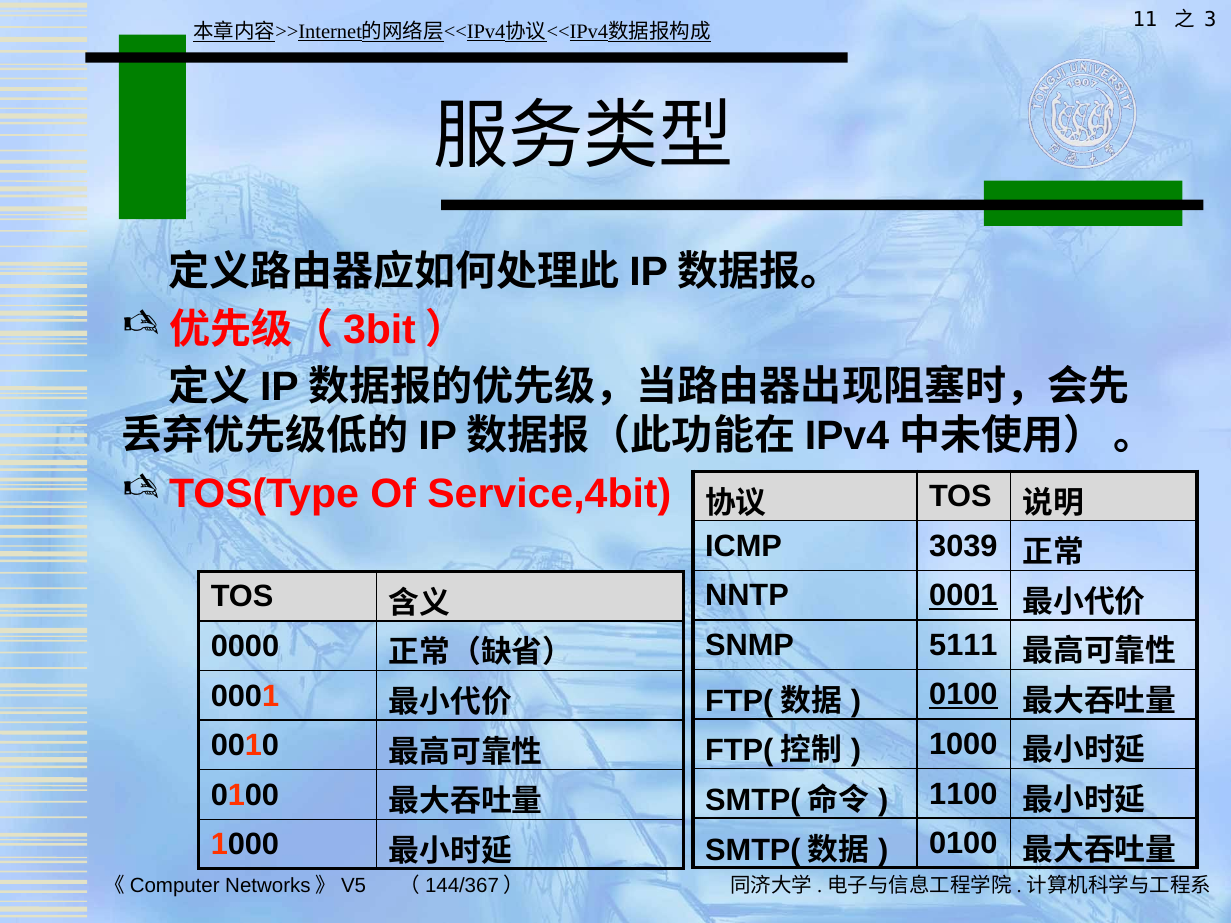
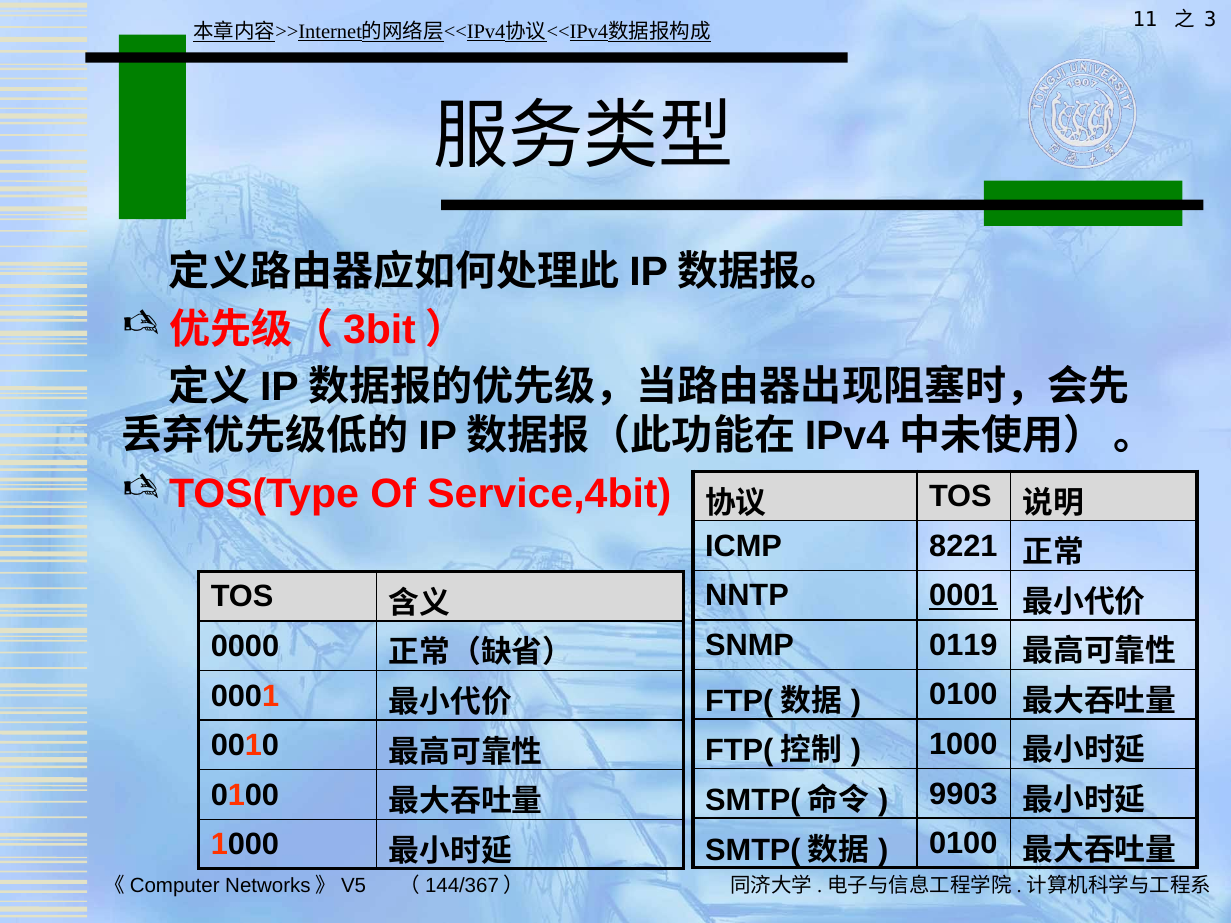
3039: 3039 -> 8221 (963, 546)
5111: 5111 -> 0119 (963, 645)
0100 underline: present -> none (963, 695)
1100: 1100 -> 9903 (963, 794)
